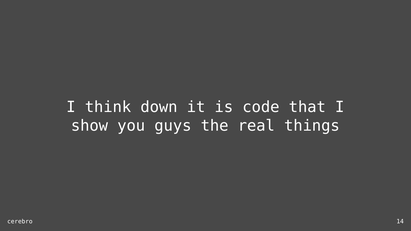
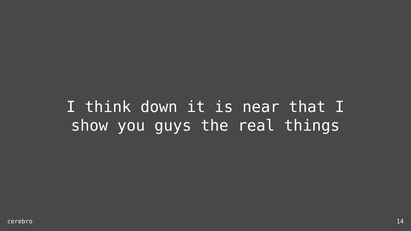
code: code -> near (261, 107)
